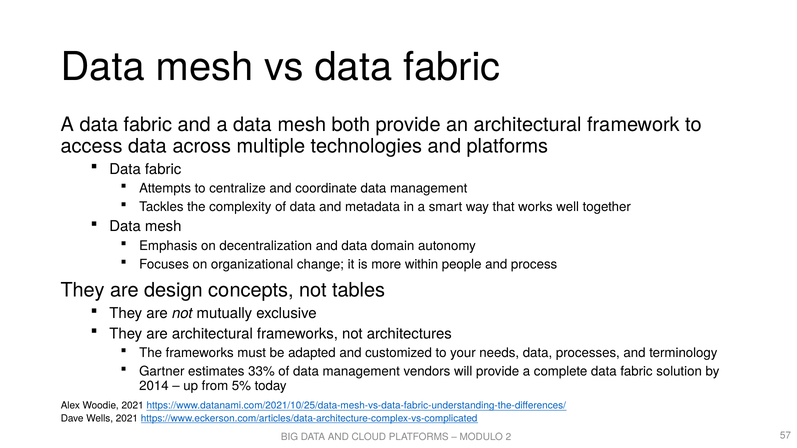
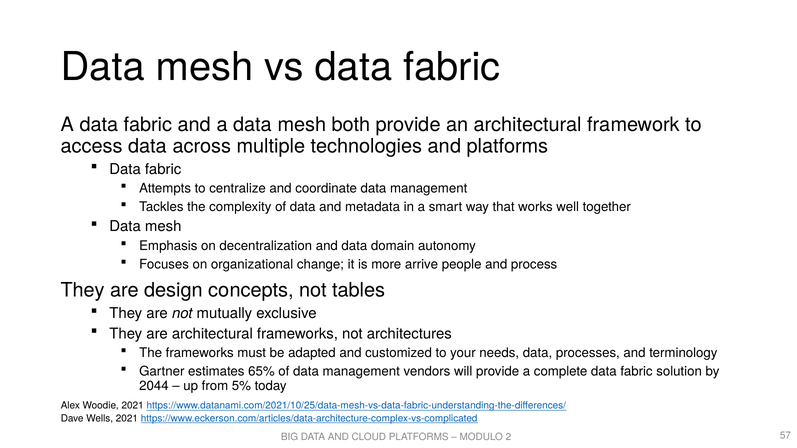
within: within -> arrive (422, 264)
33%: 33% -> 65% (261, 372)
2014: 2014 -> 2044 (154, 386)
